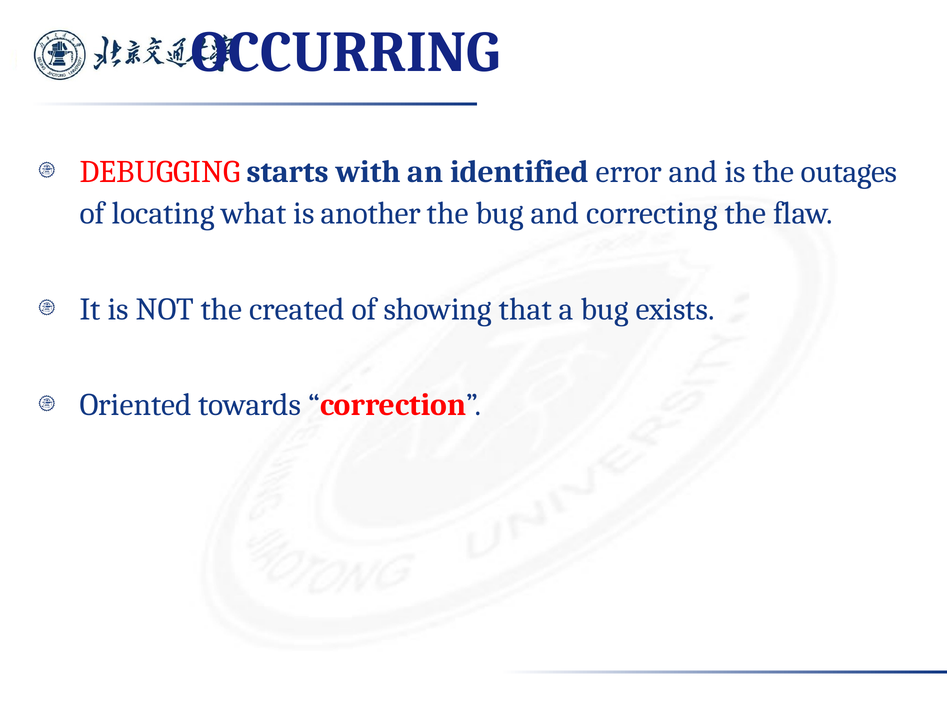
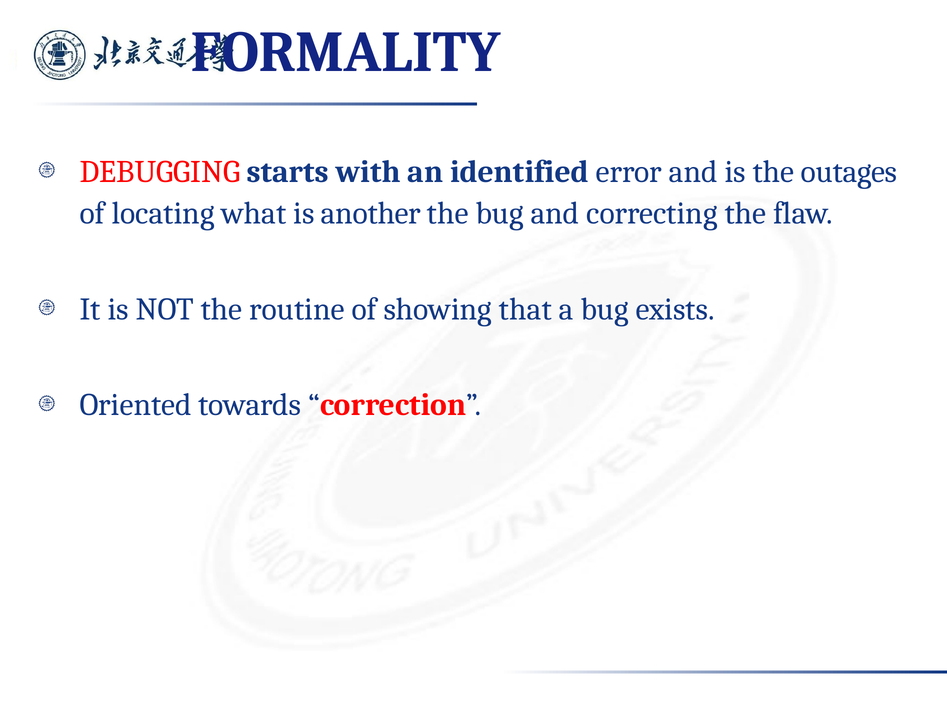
OCCURRING: OCCURRING -> FORMALITY (346, 52)
created: created -> routine (297, 309)
